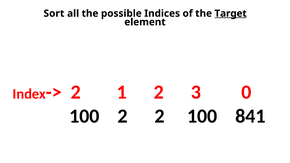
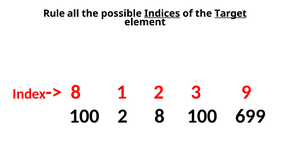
Sort: Sort -> Rule (54, 13)
Indices underline: none -> present (162, 13)
2: 2 -> 8 (76, 92)
0: 0 -> 9 (246, 92)
2 2: 2 -> 8 (160, 116)
841: 841 -> 699 (250, 116)
